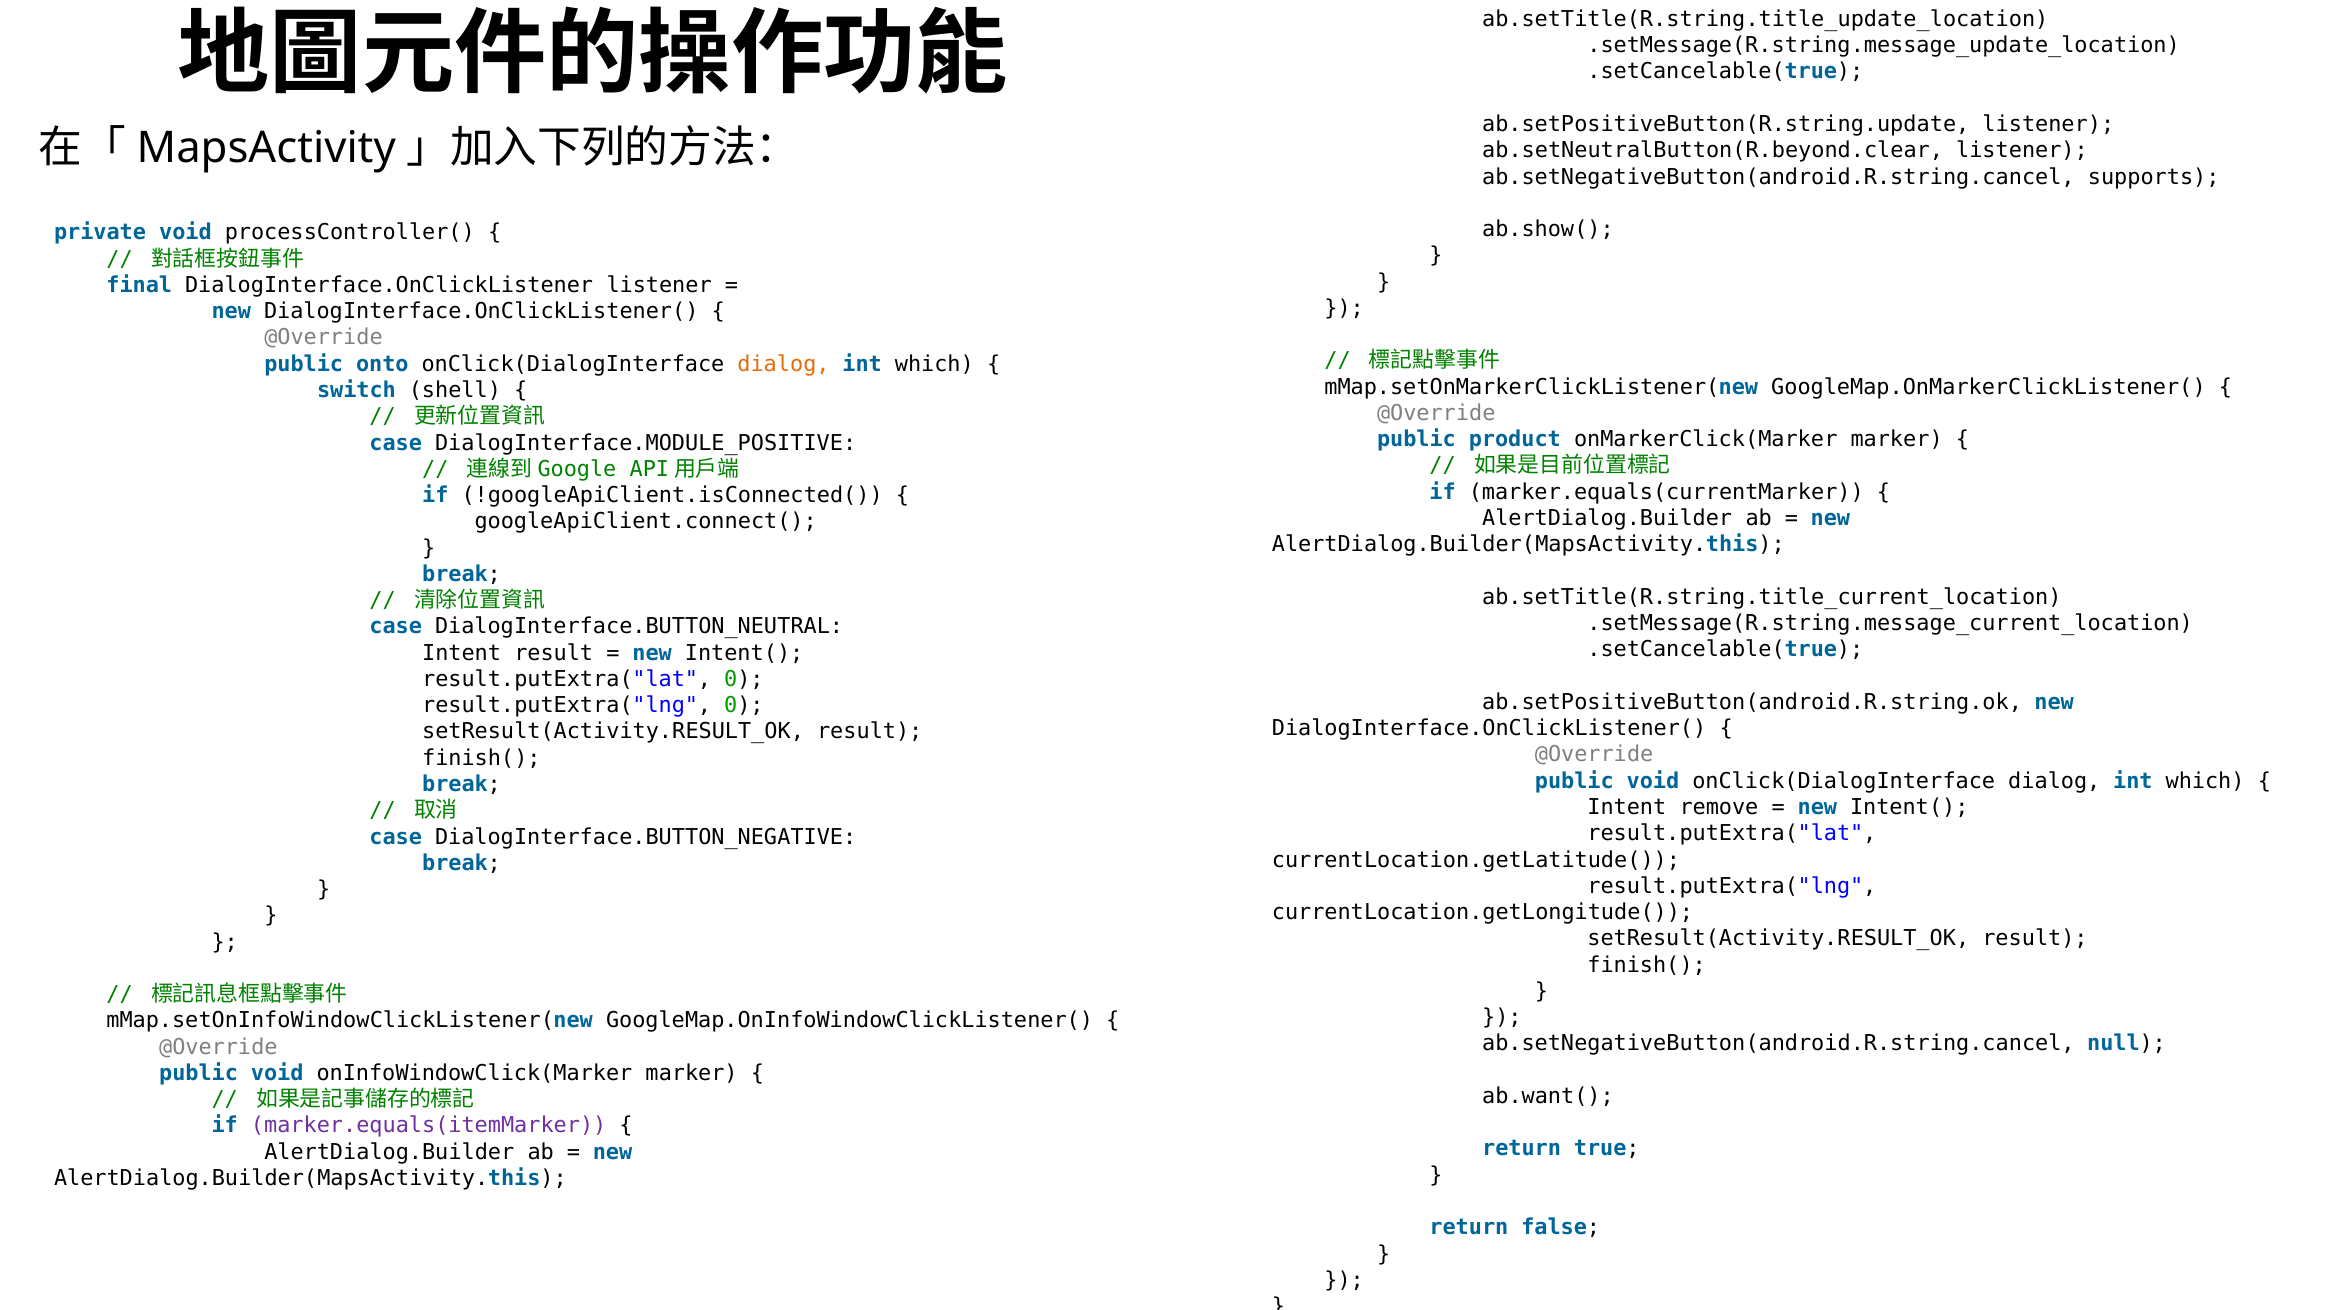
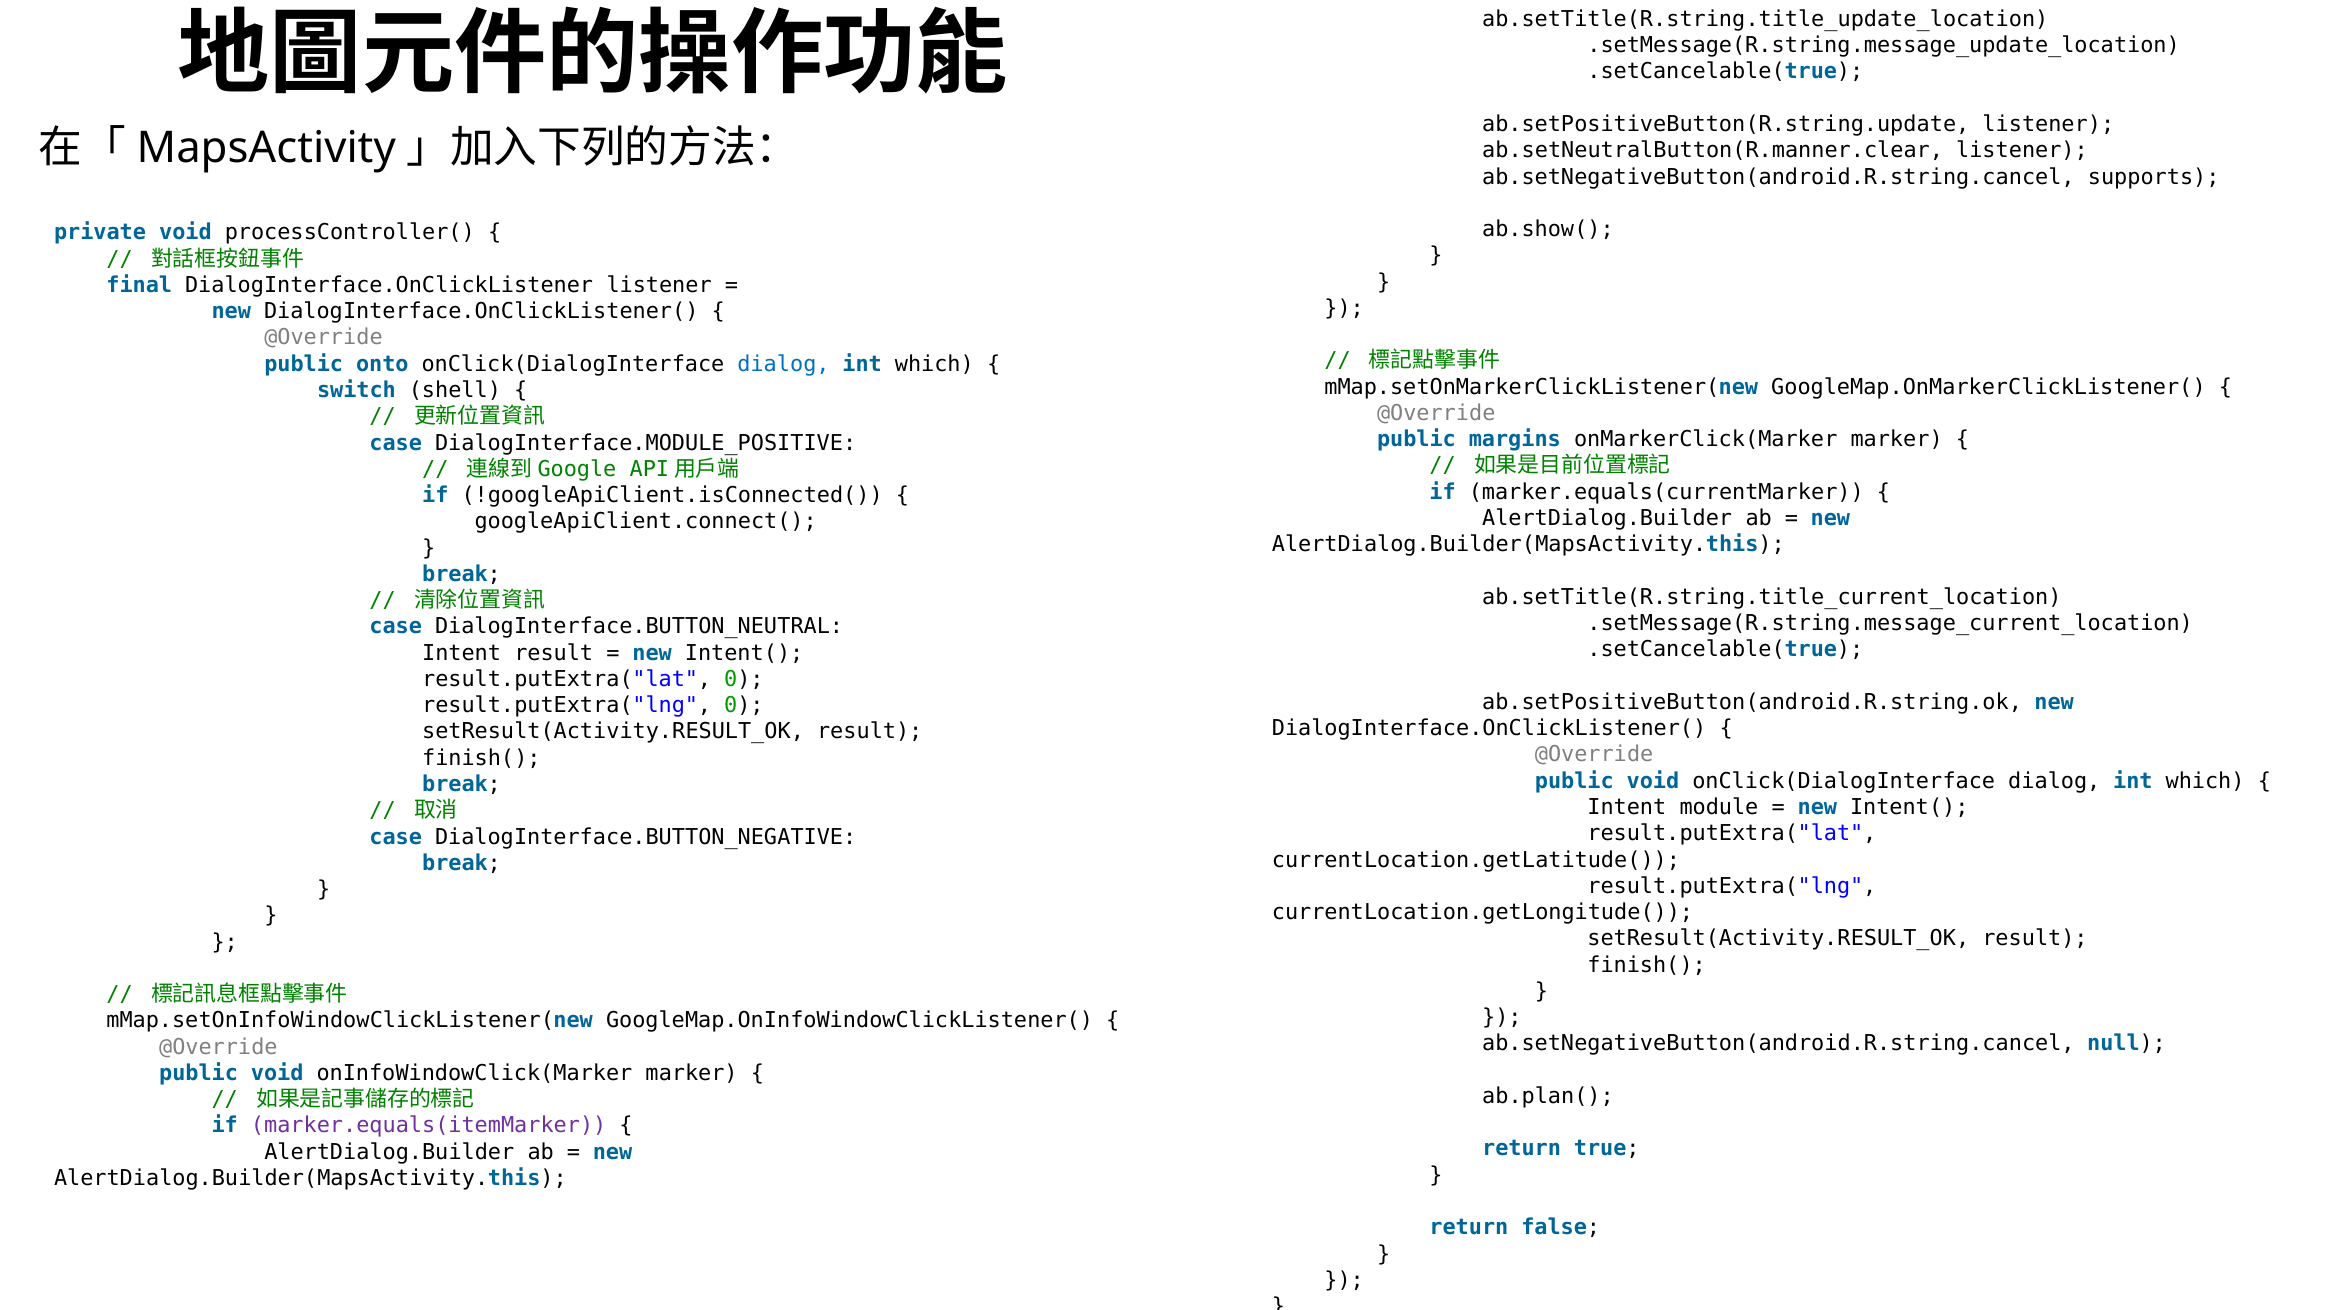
ab.setNeutralButton(R.beyond.clear: ab.setNeutralButton(R.beyond.clear -> ab.setNeutralButton(R.manner.clear (1713, 151)
dialog colour: orange -> blue (784, 364)
product: product -> margins (1515, 440)
remove: remove -> module (1719, 808)
ab.want(: ab.want( -> ab.plan( (1548, 1097)
